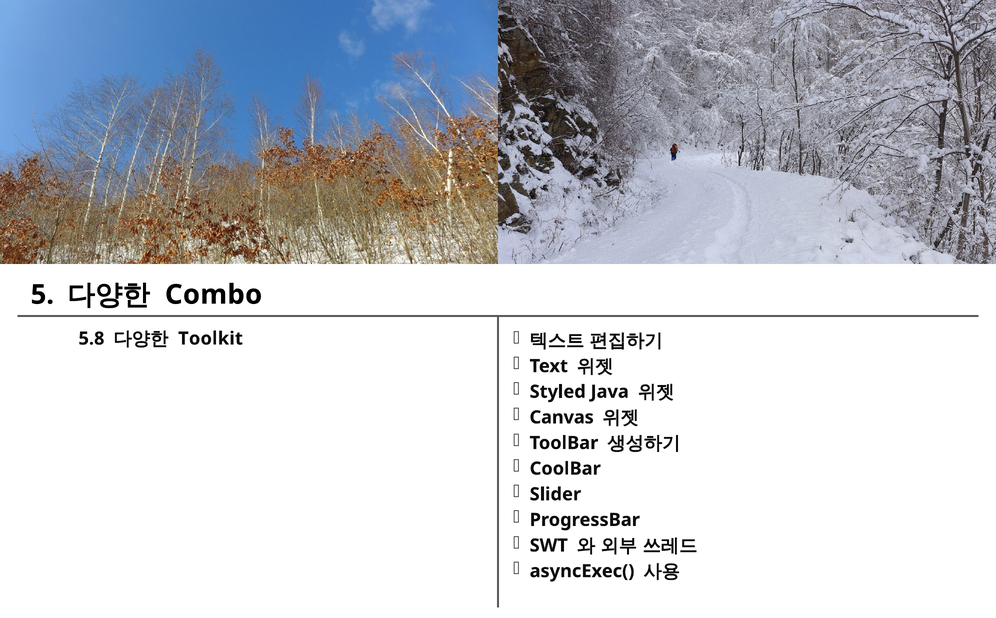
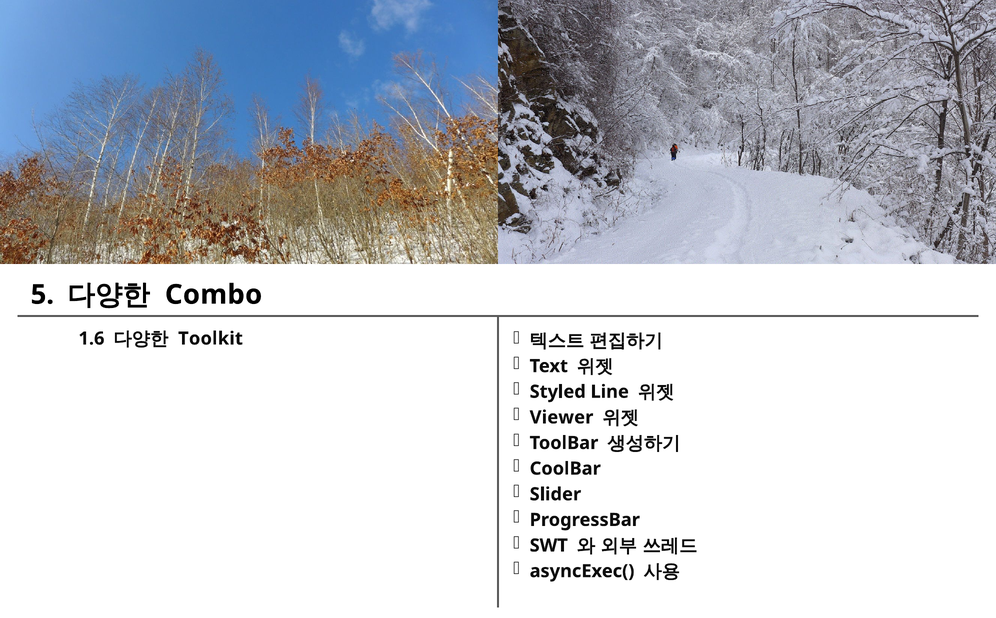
5.8: 5.8 -> 1.6 (91, 339)
Java: Java -> Line (610, 392)
Canvas: Canvas -> Viewer (562, 418)
